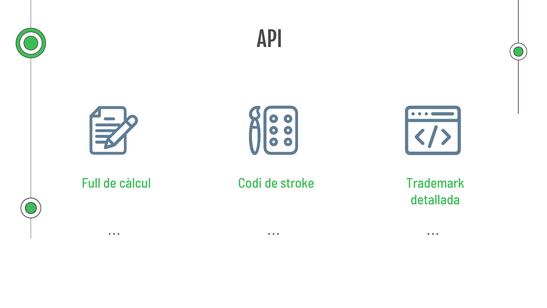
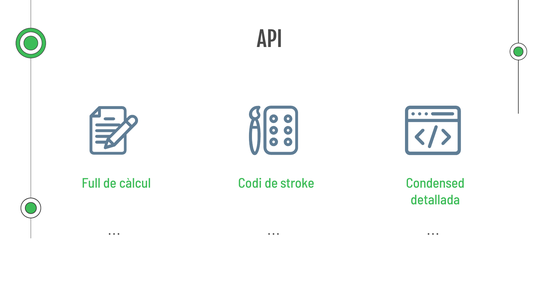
Trademark: Trademark -> Condensed (435, 183)
